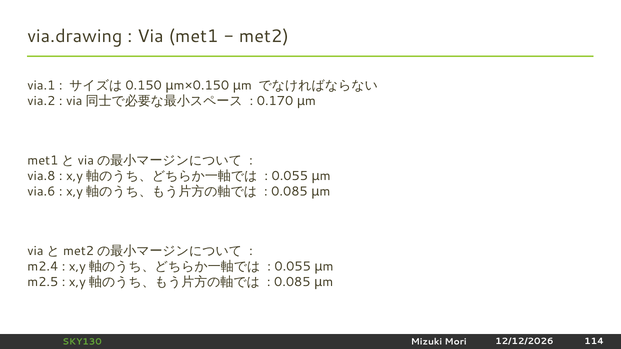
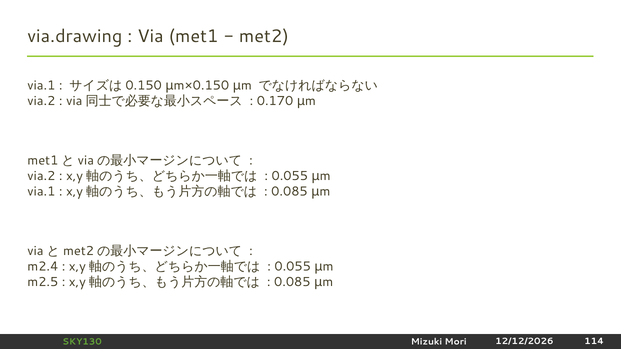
via.8: via.8 -> via.2 (41, 176)
via.6: via.6 -> via.1 (41, 192)
